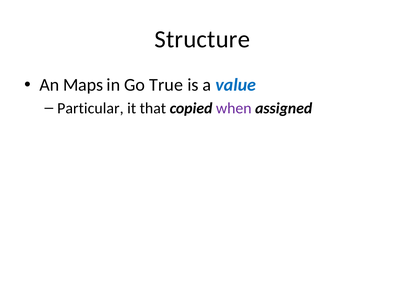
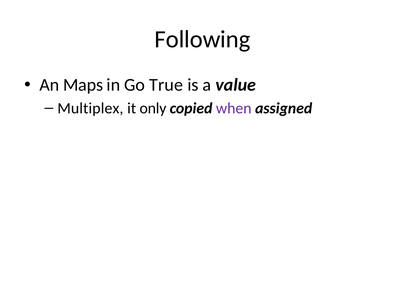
Structure: Structure -> Following (202, 39)
value colour: blue -> black (236, 85)
Particular: Particular -> Multiplex (90, 108)
that: that -> only (153, 108)
